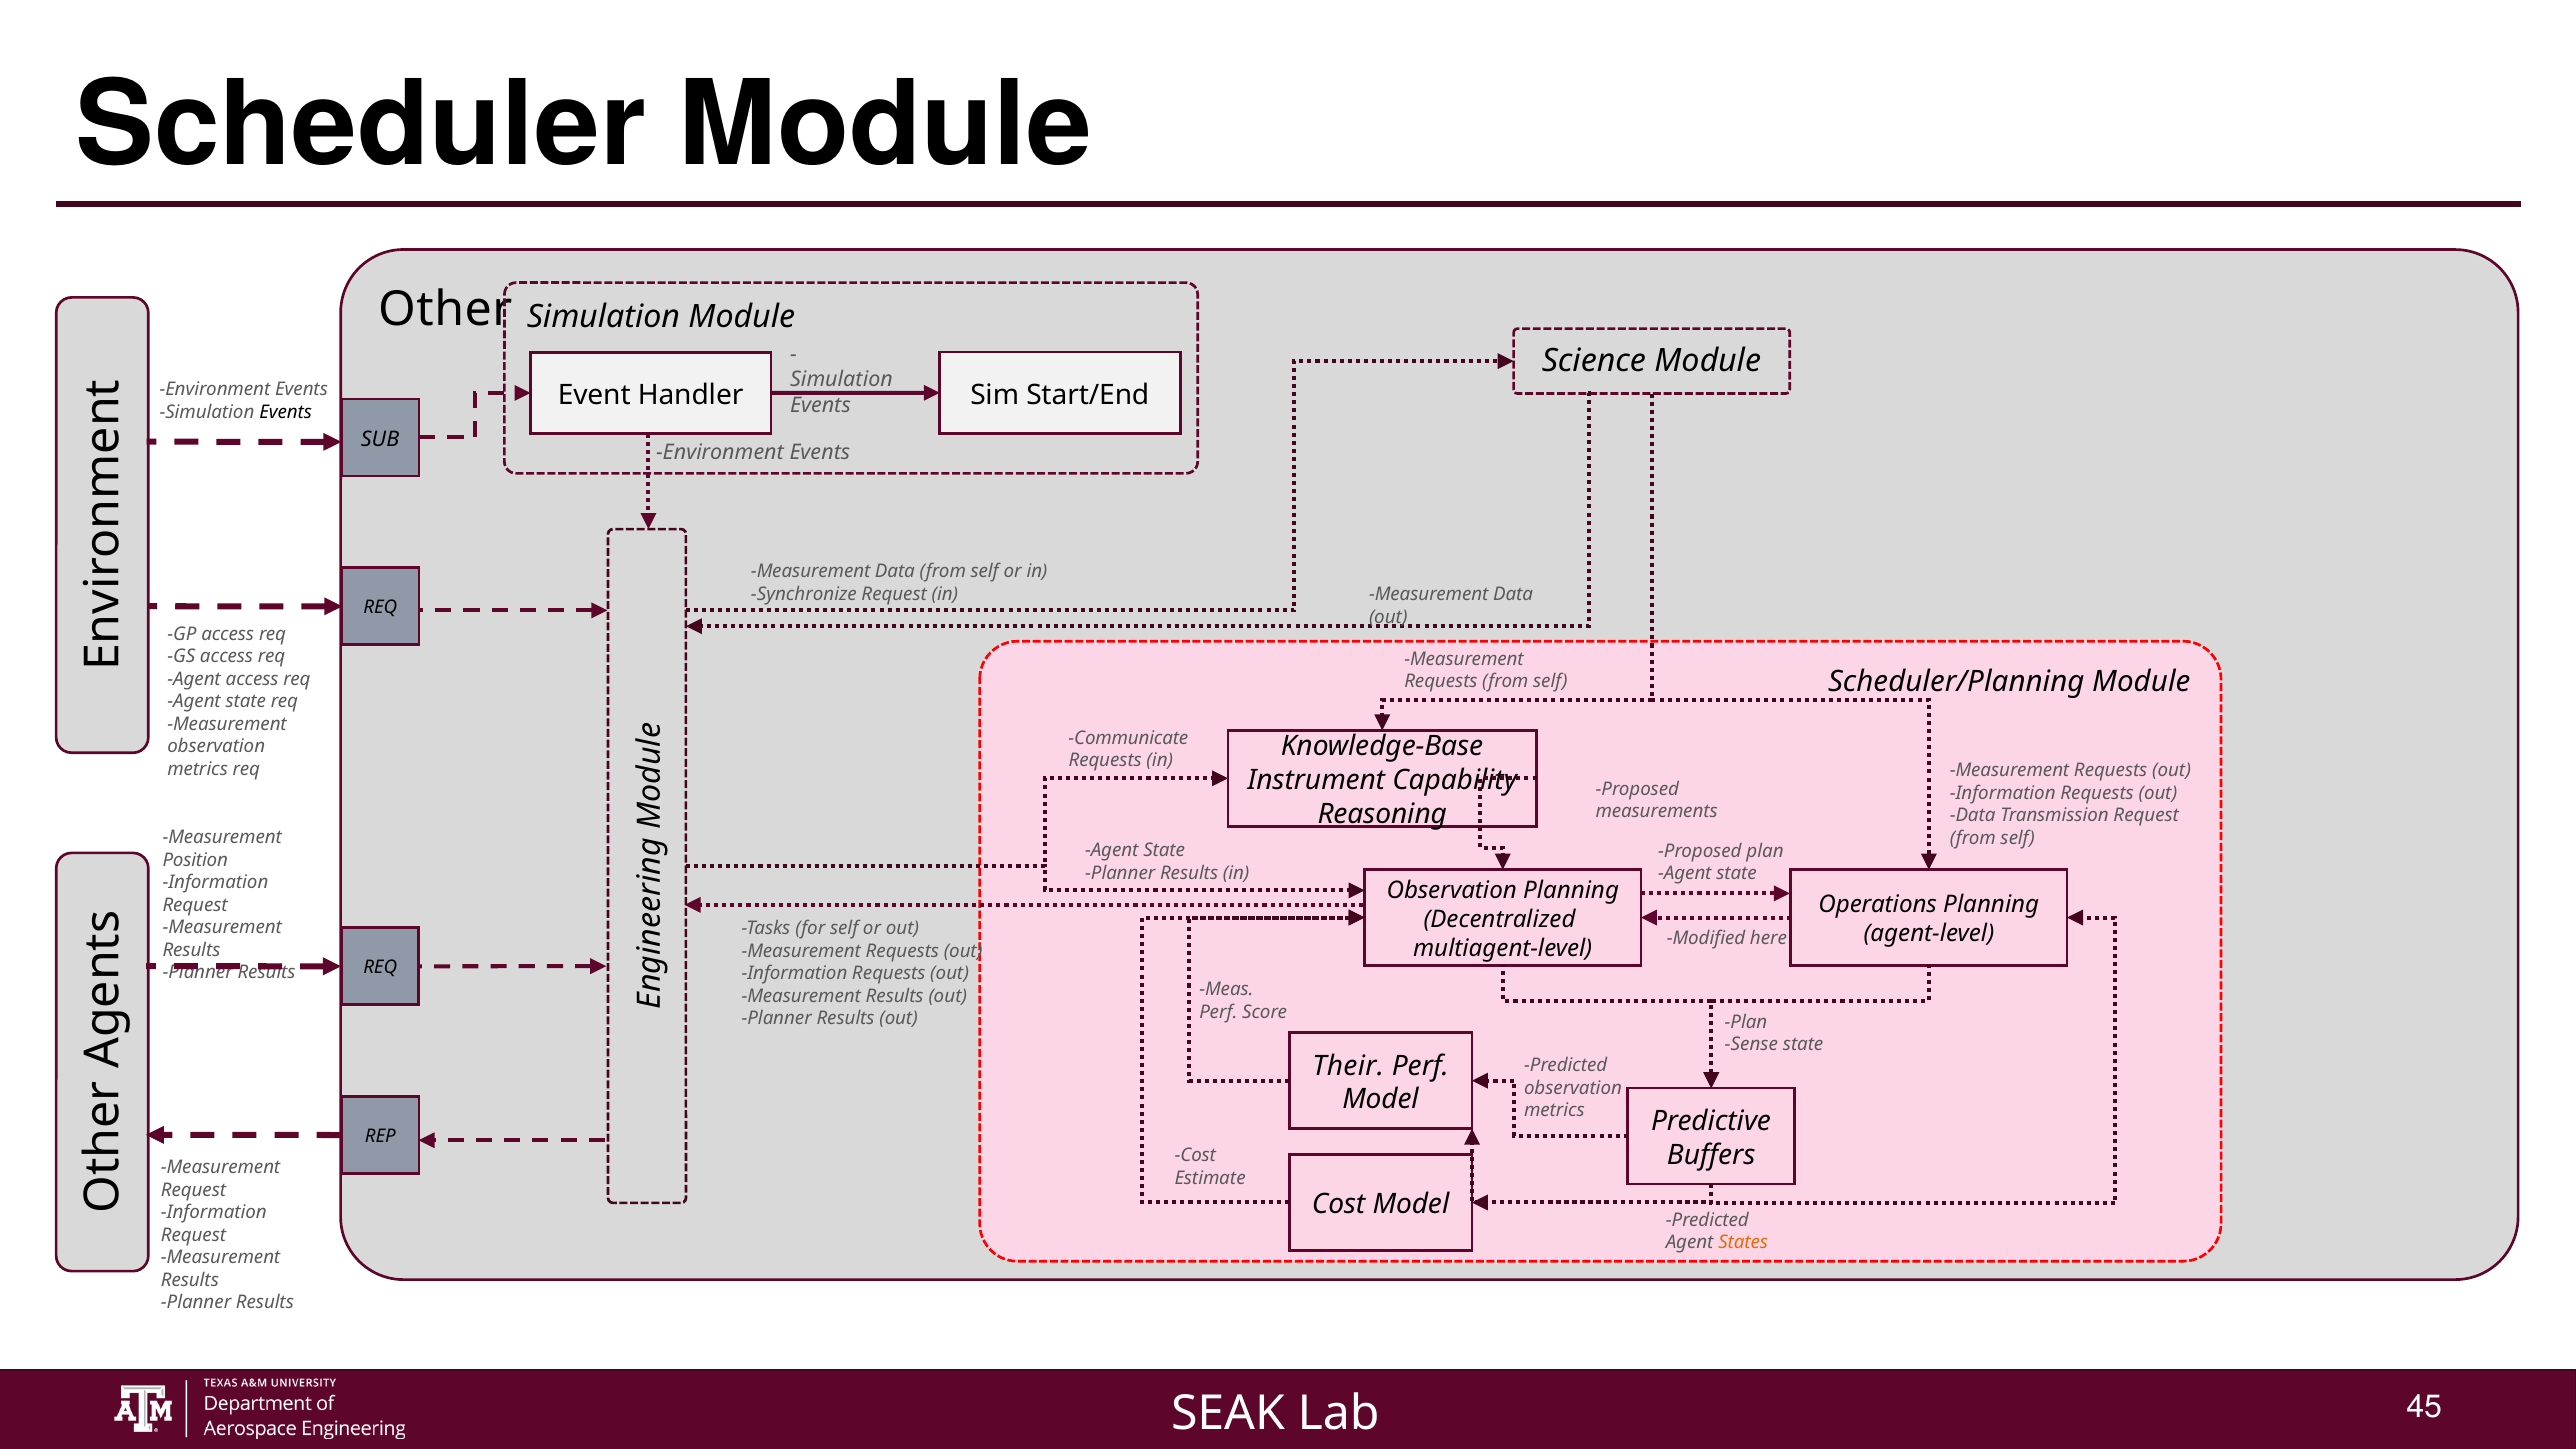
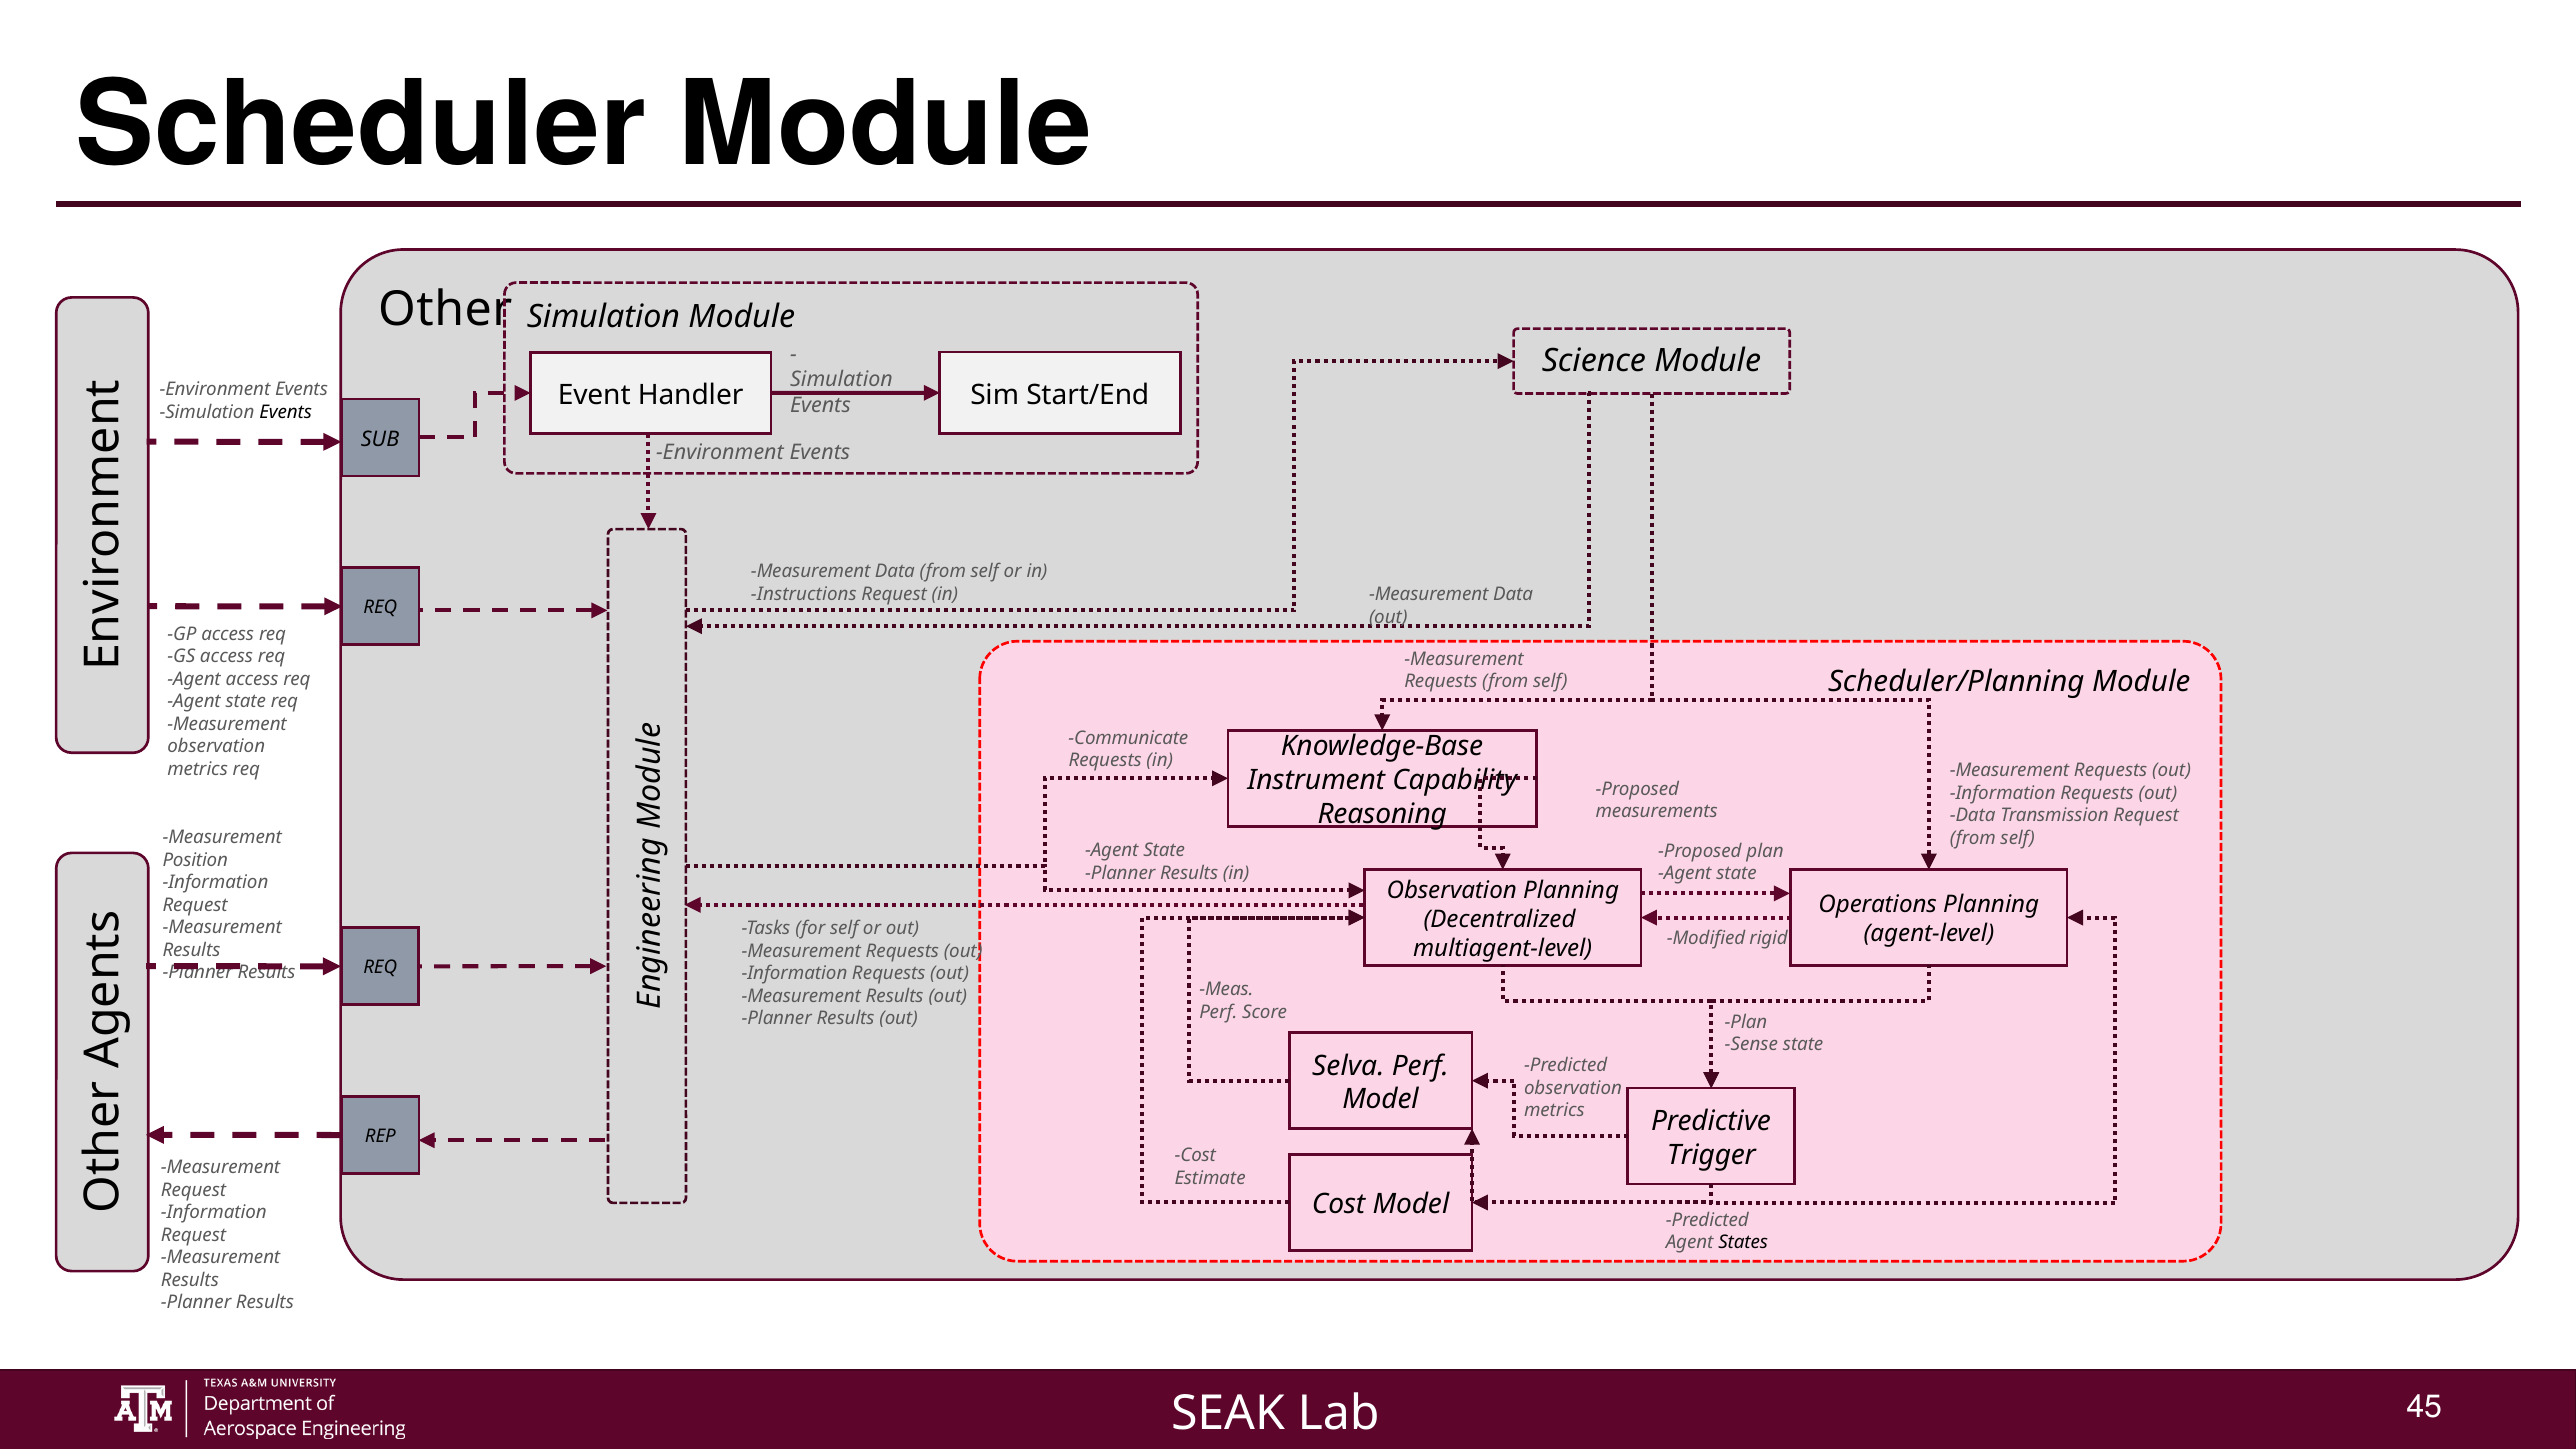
Synchronize: Synchronize -> Instructions (804, 594)
here: here -> rigid (1769, 938)
Their: Their -> Selva (1348, 1066)
Buffers: Buffers -> Trigger (1711, 1155)
States colour: orange -> black (1743, 1243)
